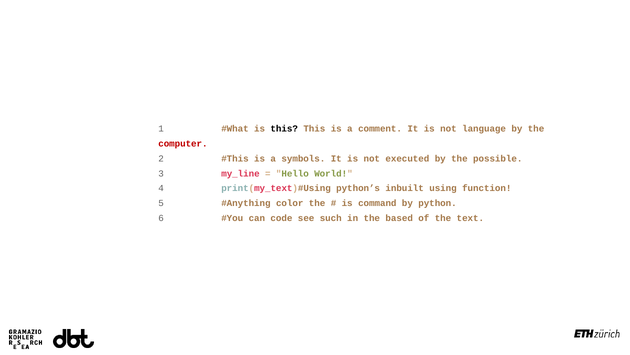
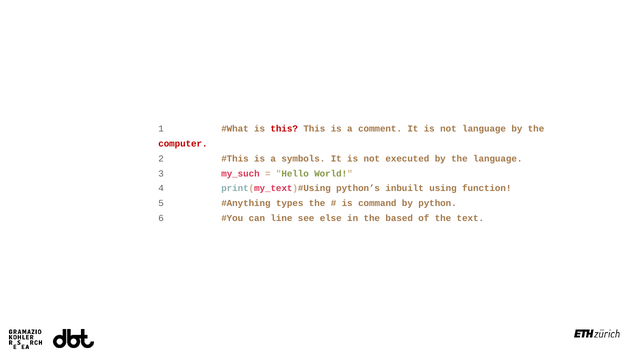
this colour: black -> red (284, 129)
the possible: possible -> language (498, 158)
my_line: my_line -> my_such (240, 173)
color: color -> types (290, 203)
code: code -> line (281, 218)
such: such -> else (331, 218)
